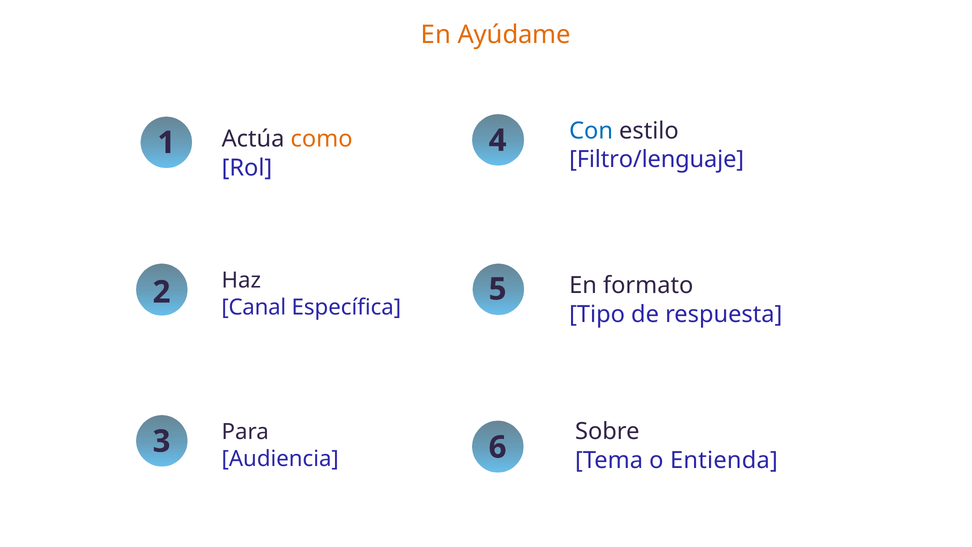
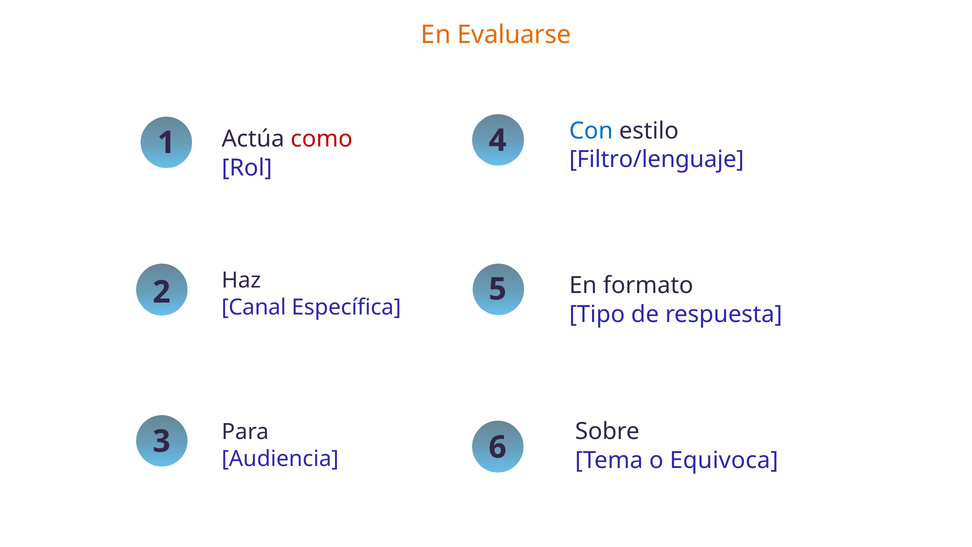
Ayúdame: Ayúdame -> Evaluarse (514, 35)
como colour: orange -> red (322, 139)
Entienda: Entienda -> Equivoca (724, 460)
